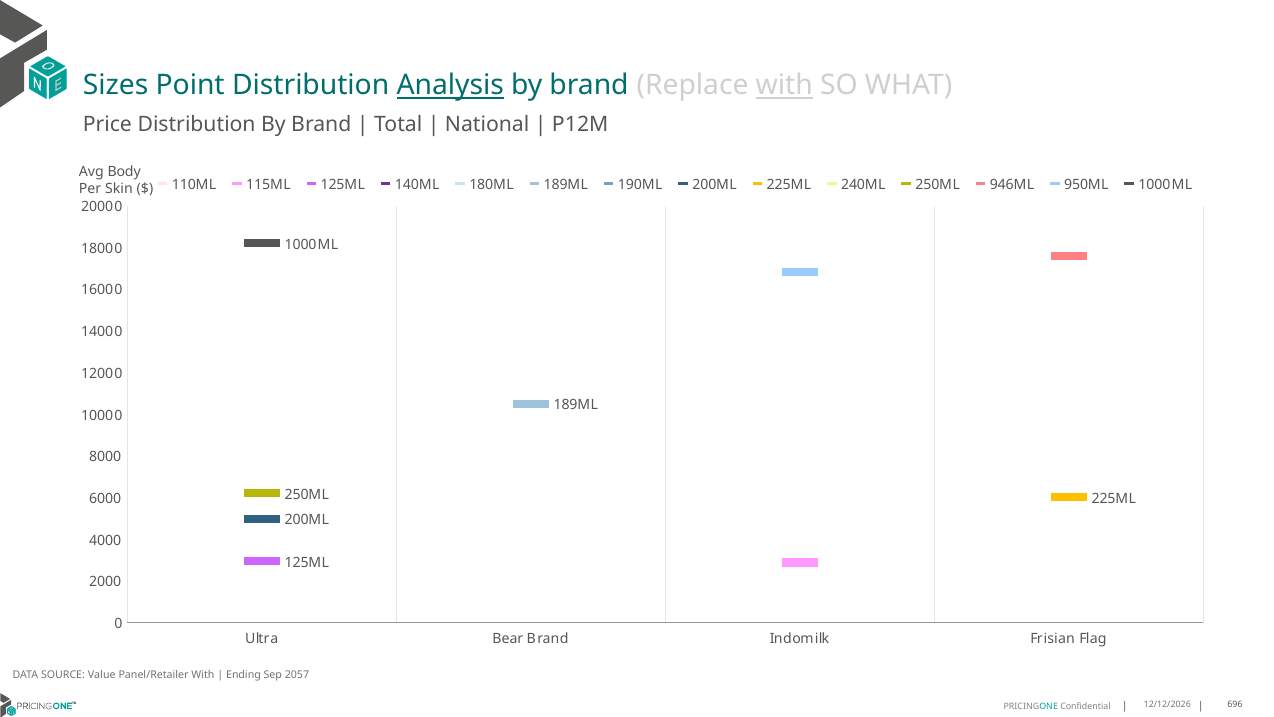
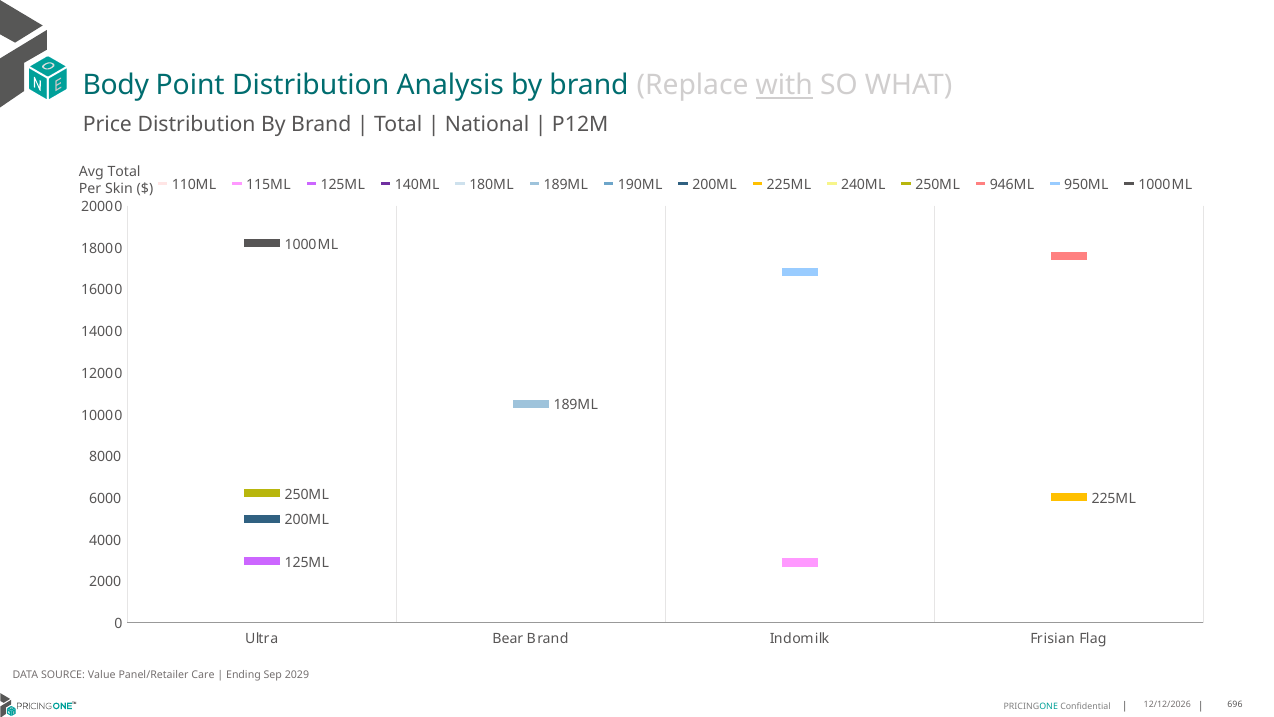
Sizes: Sizes -> Body (116, 86)
Analysis underline: present -> none (450, 86)
Avg Body: Body -> Total (124, 172)
Panel/Retailer With: With -> Care (203, 675)
2057: 2057 -> 2029 (297, 675)
